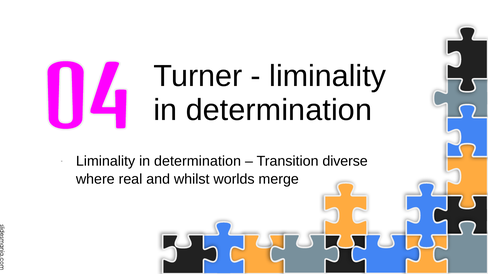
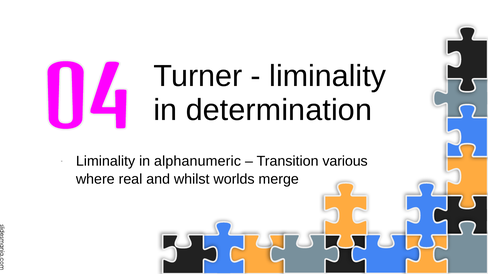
determination: determination -> alphanumeric (198, 161)
diverse: diverse -> various (345, 161)
